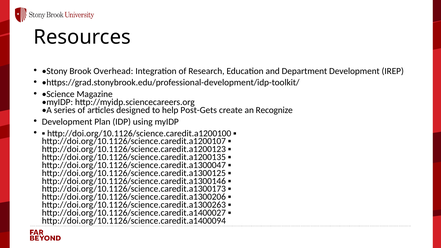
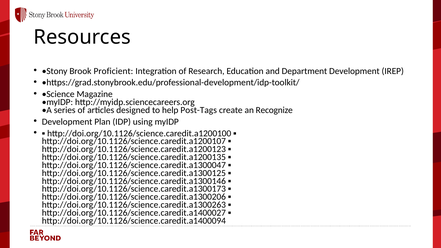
Overhead: Overhead -> Proficient (113, 71)
Post-Gets: Post-Gets -> Post-Tags (199, 110)
